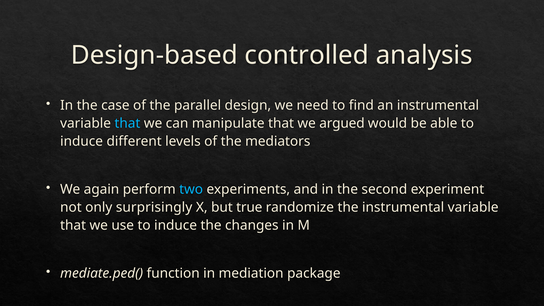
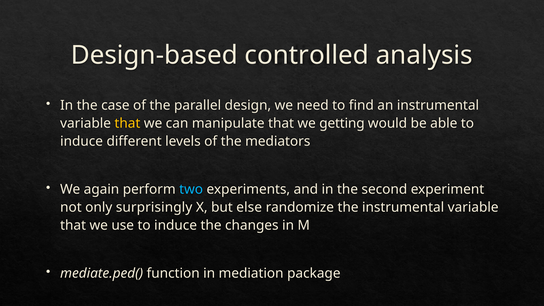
that colour: light blue -> yellow (127, 123)
argued: argued -> getting (342, 123)
true: true -> else (249, 207)
